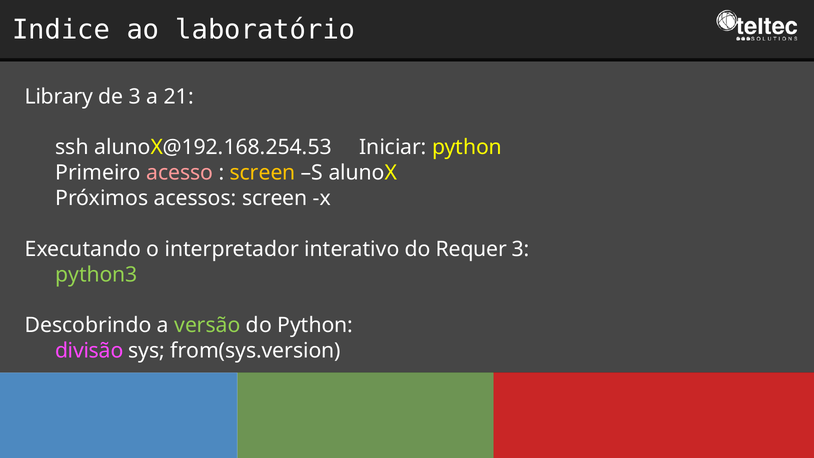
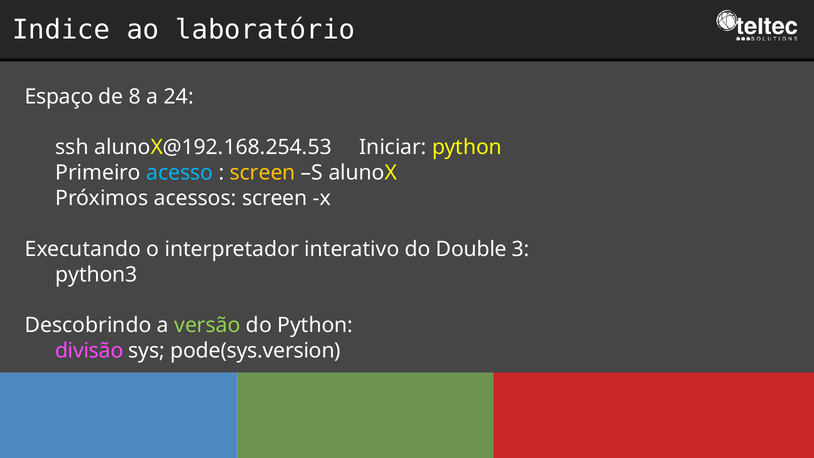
Library: Library -> Espaço (59, 96)
de 3: 3 -> 8 (135, 96)
21: 21 -> 24 (179, 96)
acesso colour: pink -> light blue (180, 173)
Requer: Requer -> Double (471, 249)
python3 colour: light green -> white (96, 274)
from(sys.version: from(sys.version -> pode(sys.version (256, 351)
